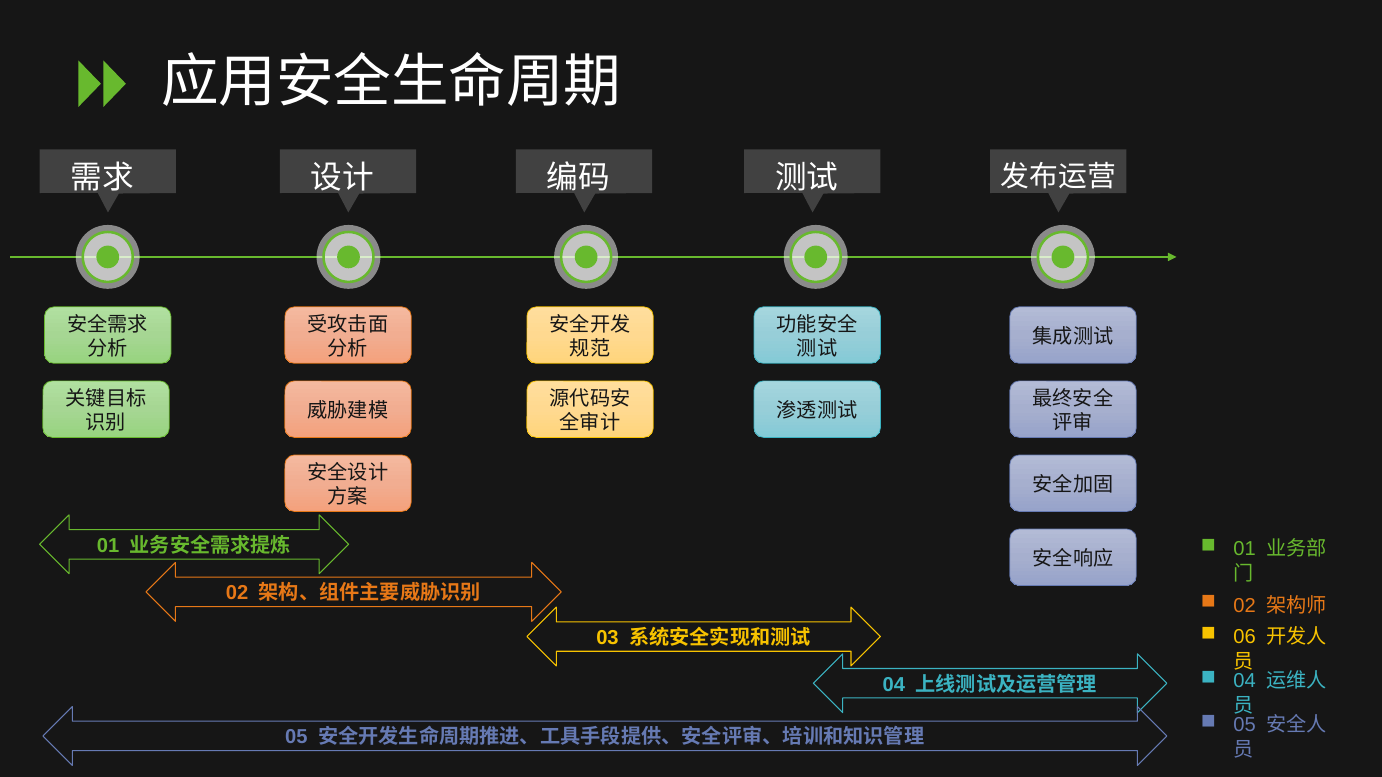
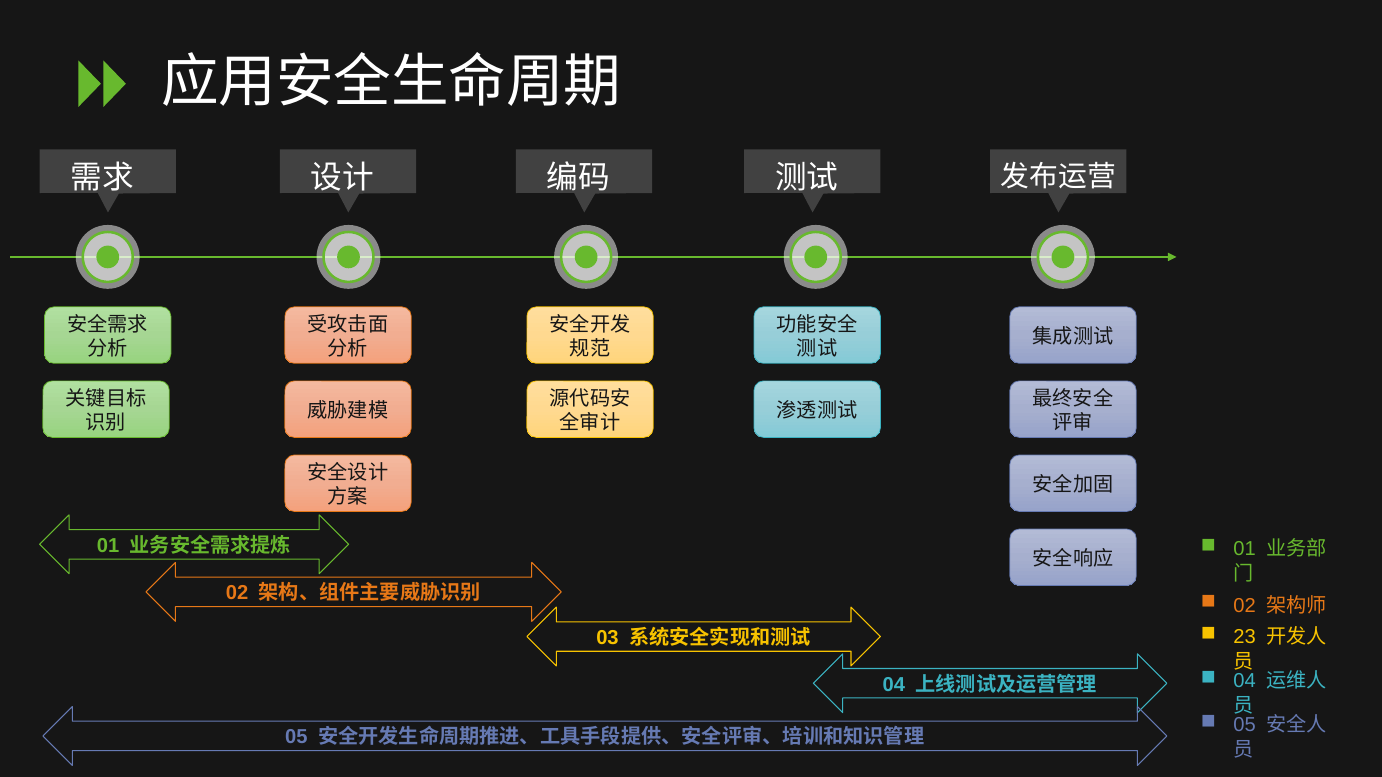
06: 06 -> 23 (1245, 638)
